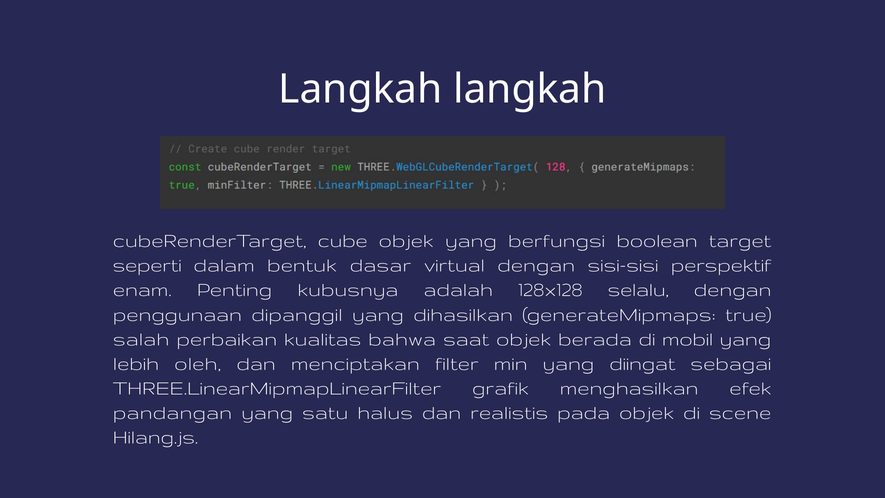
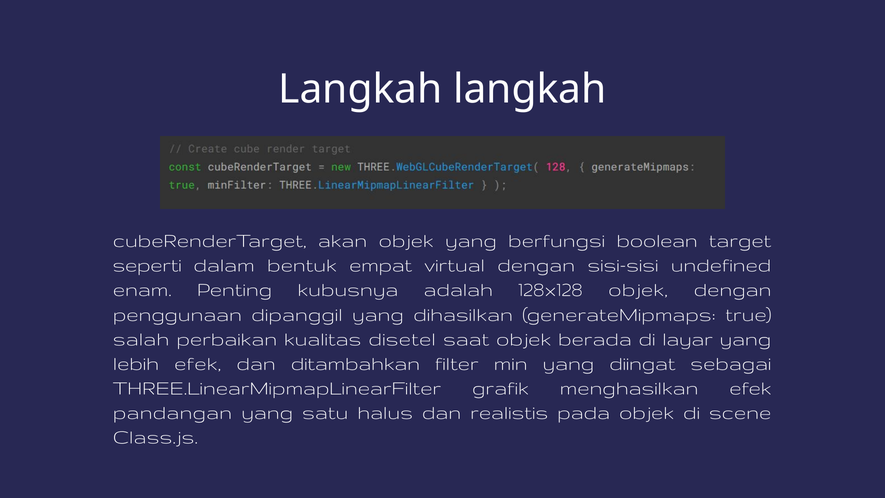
cube: cube -> akan (343, 240)
dasar: dasar -> empat (381, 264)
perspektif: perspektif -> undefined (721, 264)
128x128 selalu: selalu -> objek (638, 289)
bahwa: bahwa -> disetel (402, 338)
mobil: mobil -> layar (688, 338)
lebih oleh: oleh -> efek (198, 363)
menciptakan: menciptakan -> ditambahkan (355, 363)
Hilang.js: Hilang.js -> Class.js (155, 436)
